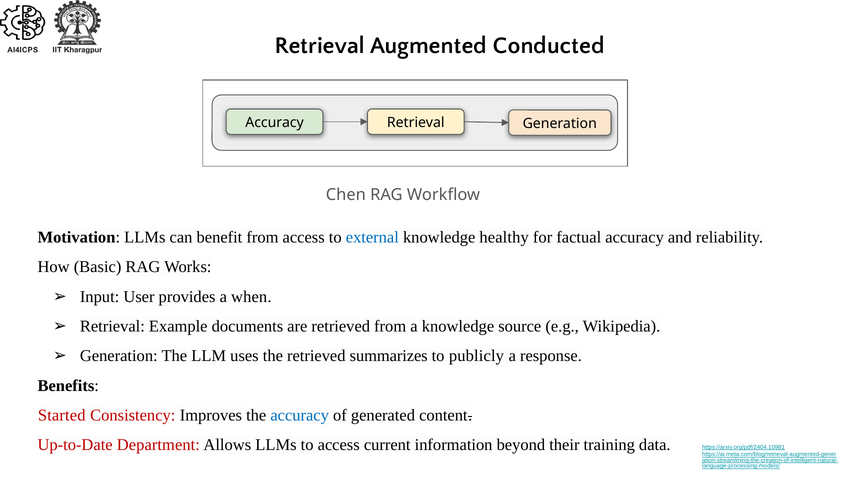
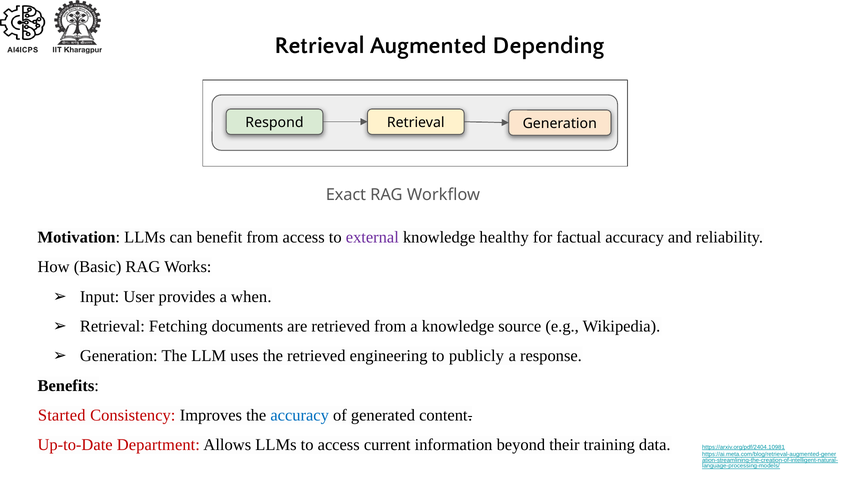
Conducted: Conducted -> Depending (549, 45)
Accuracy: Accuracy -> Respond (274, 123)
Chen: Chen -> Exact (346, 195)
external colour: blue -> purple (372, 237)
Example: Example -> Fetching (178, 326)
summarizes: summarizes -> engineering (389, 356)
